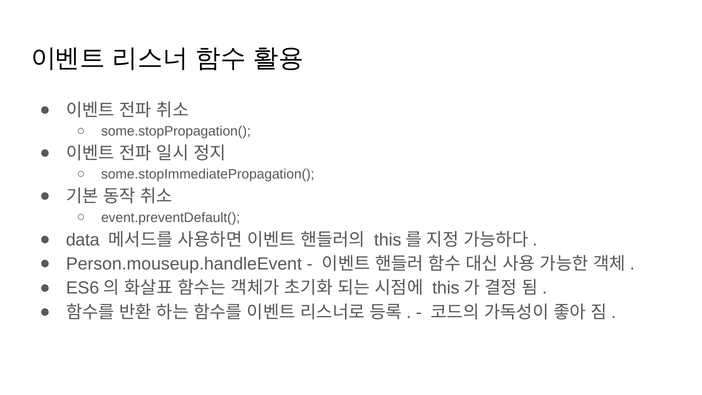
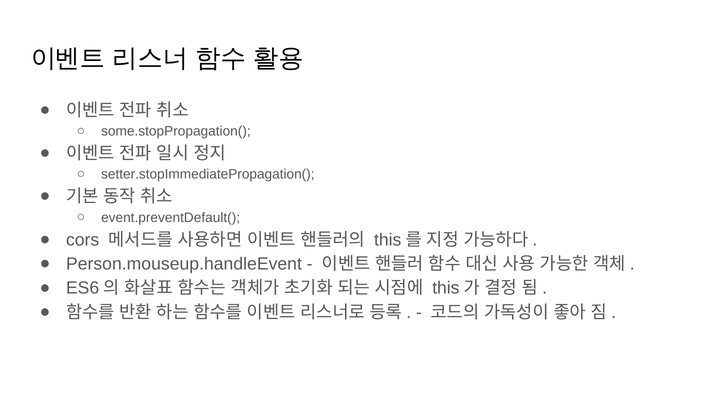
some.stopImmediatePropagation(: some.stopImmediatePropagation( -> setter.stopImmediatePropagation( (208, 174)
data: data -> cors (83, 240)
